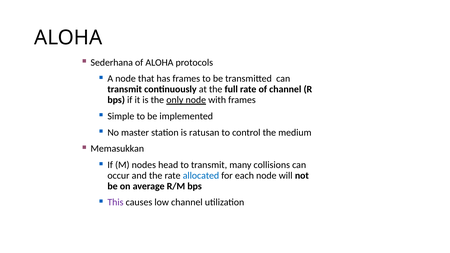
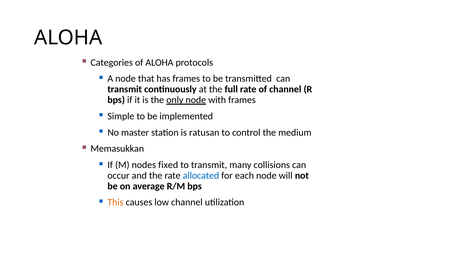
Sederhana: Sederhana -> Categories (112, 62)
head: head -> fixed (168, 165)
This colour: purple -> orange (115, 203)
